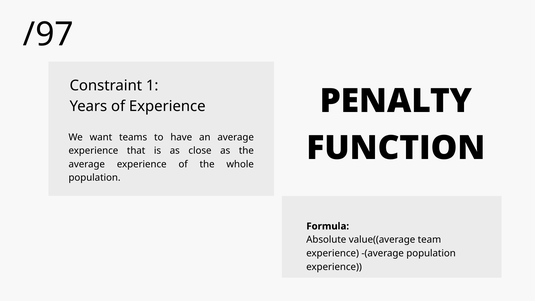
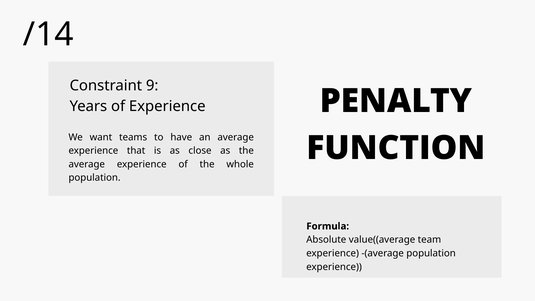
/97: /97 -> /14 (48, 34)
1: 1 -> 9 (152, 86)
